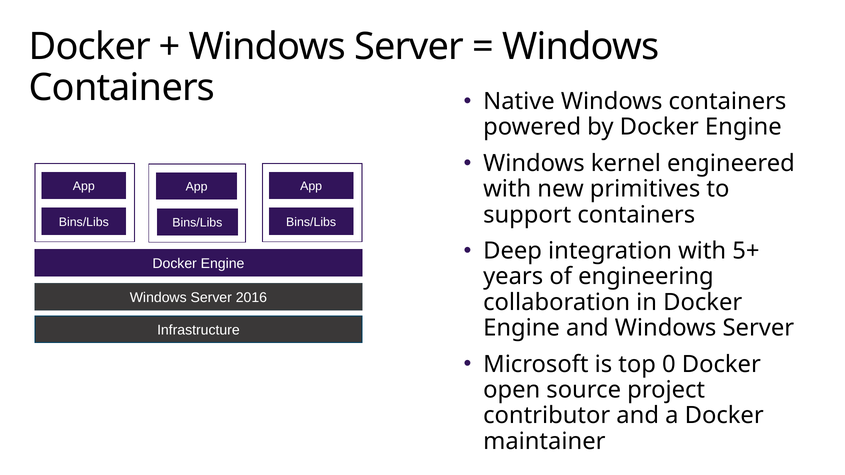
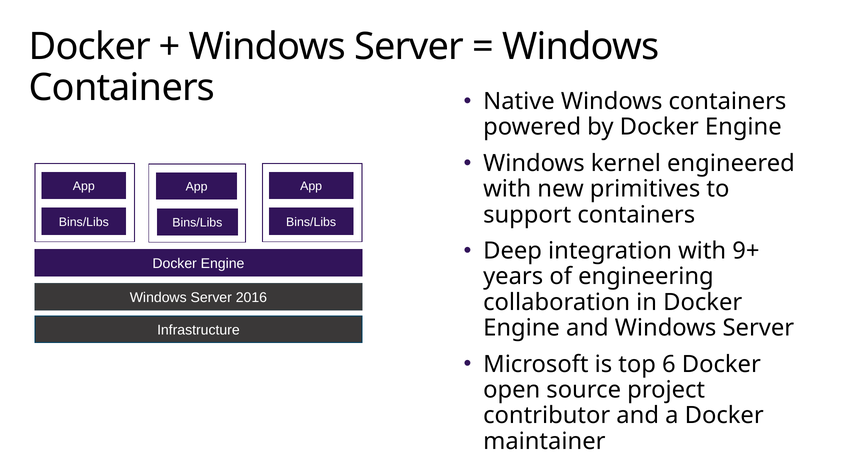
5+: 5+ -> 9+ (746, 251)
0: 0 -> 6 (669, 364)
